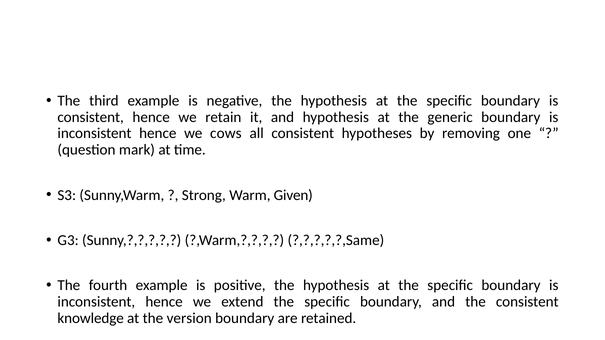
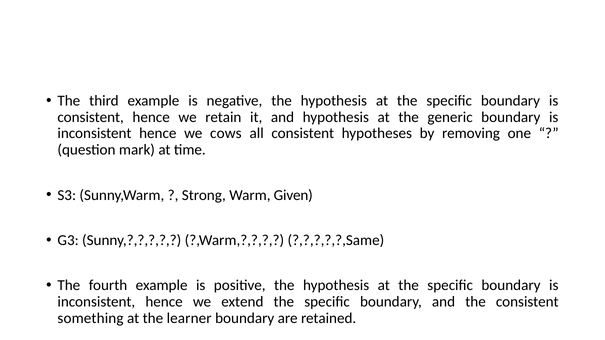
knowledge: knowledge -> something (91, 318)
version: version -> learner (189, 318)
